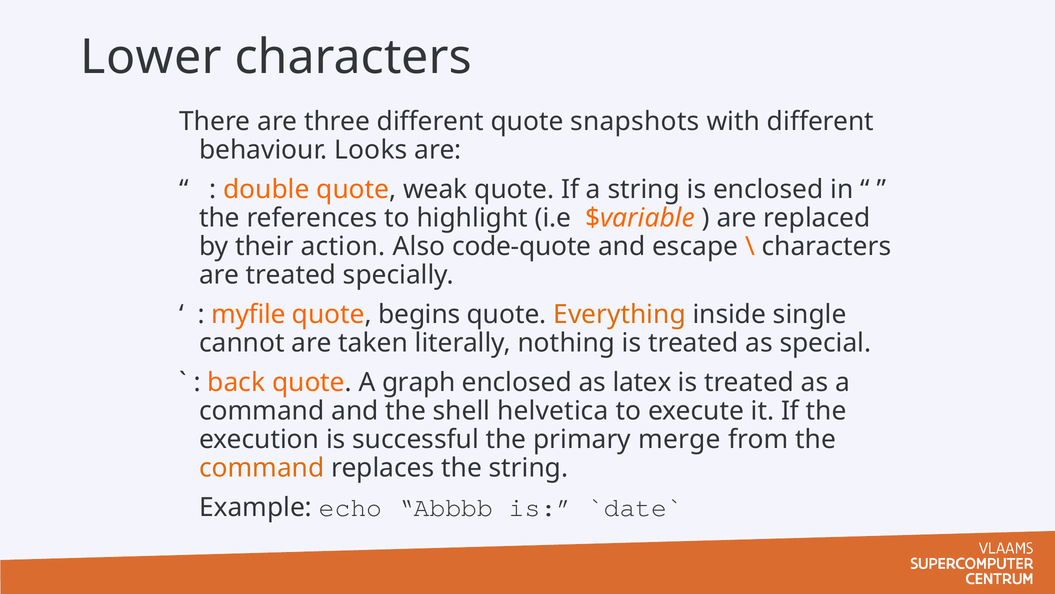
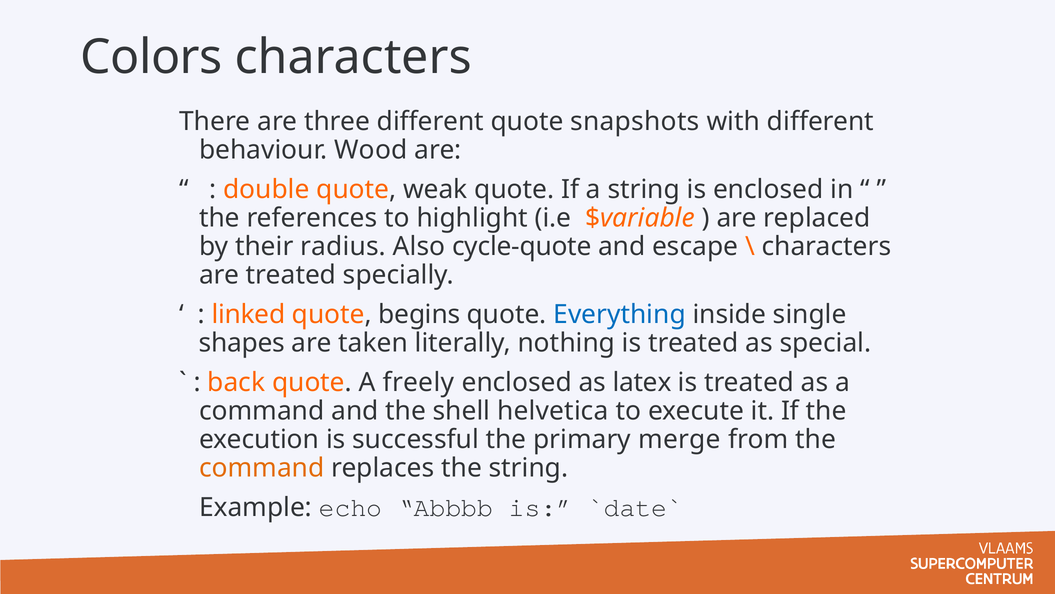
Lower: Lower -> Colors (151, 57)
Looks: Looks -> Wood (371, 150)
action: action -> radius (343, 246)
code-quote: code-quote -> cycle-quote (522, 246)
myfile: myfile -> linked (248, 314)
Everything colour: orange -> blue (620, 314)
cannot: cannot -> shapes (242, 343)
graph: graph -> freely (418, 382)
